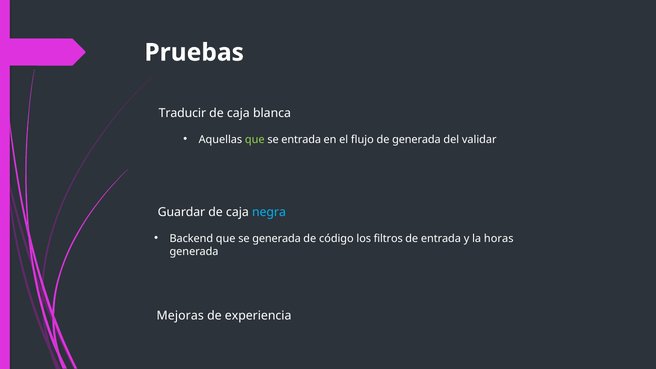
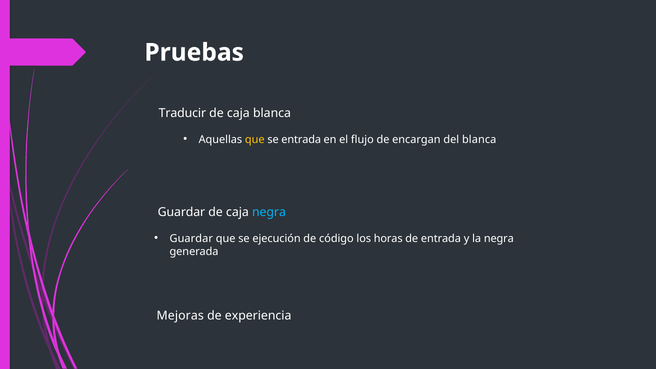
que colour: light green -> yellow (255, 140)
de generada: generada -> encargan (416, 140)
del validar: validar -> blanca (479, 140)
Backend: Backend -> Guardar (191, 238)
se generada: generada -> ejecución (277, 238)
filtros: filtros -> horas (388, 238)
la horas: horas -> negra (499, 238)
